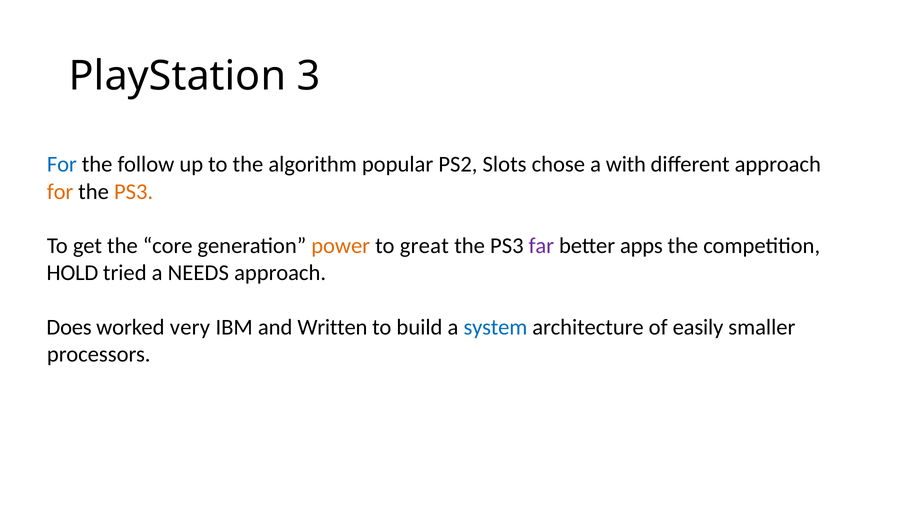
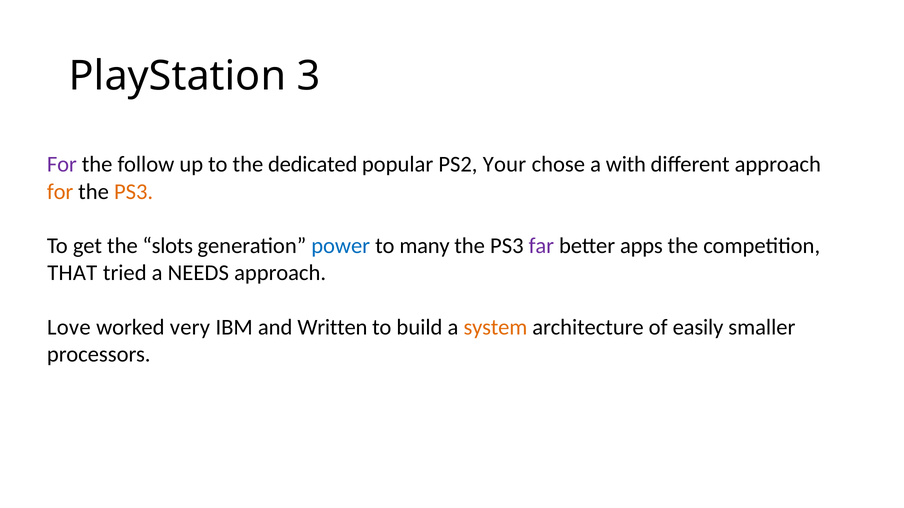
For colour: blue -> purple (62, 165)
algorithm: algorithm -> dedicated (313, 165)
Slots: Slots -> Your (504, 165)
core: core -> slots (168, 246)
power colour: orange -> blue (341, 246)
great: great -> many (425, 246)
HOLD: HOLD -> THAT (72, 273)
Does: Does -> Love (69, 327)
system colour: blue -> orange (495, 327)
